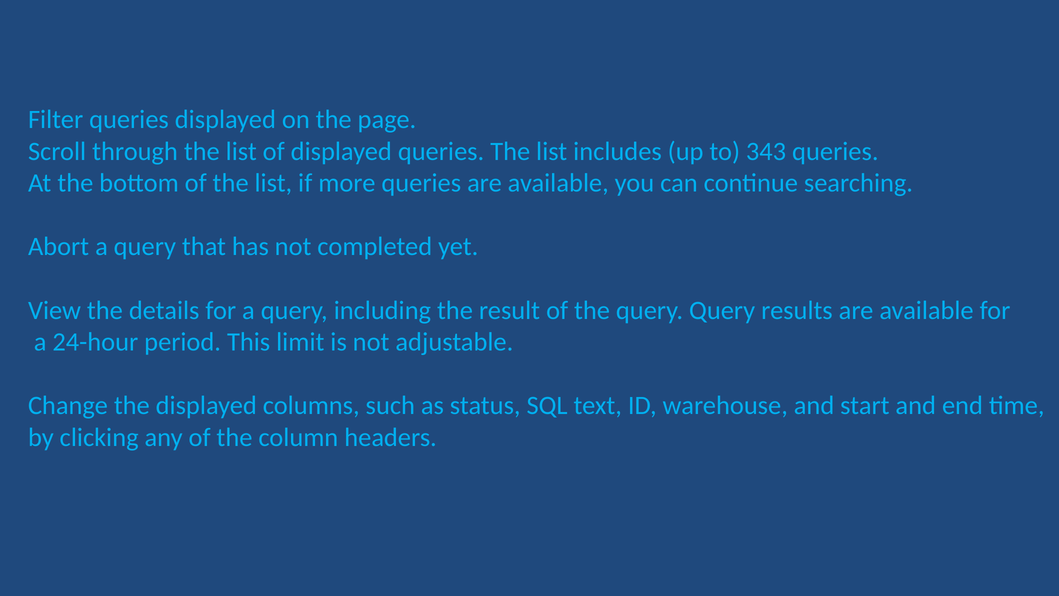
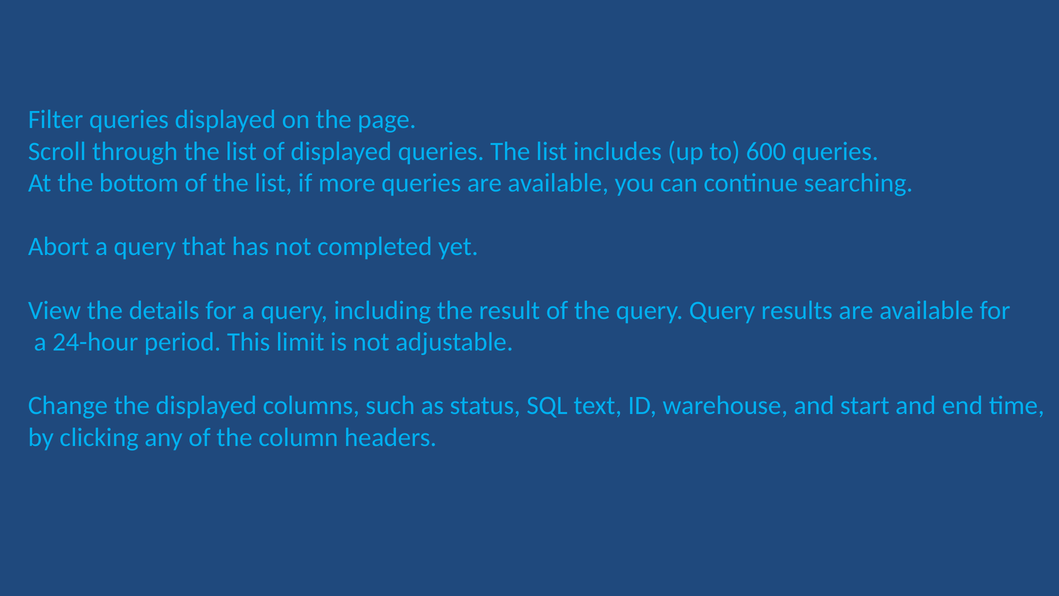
343: 343 -> 600 (766, 151)
